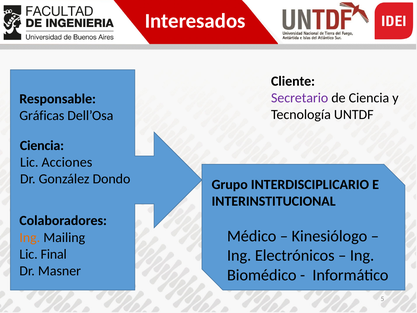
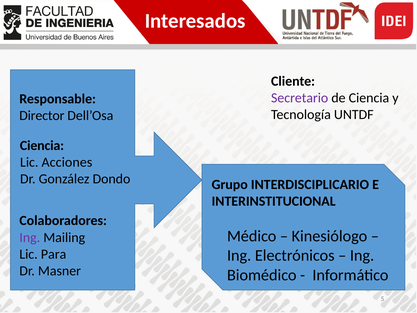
Gráficas: Gráficas -> Director (42, 115)
Ing colour: orange -> purple (30, 237)
Final: Final -> Para (54, 254)
